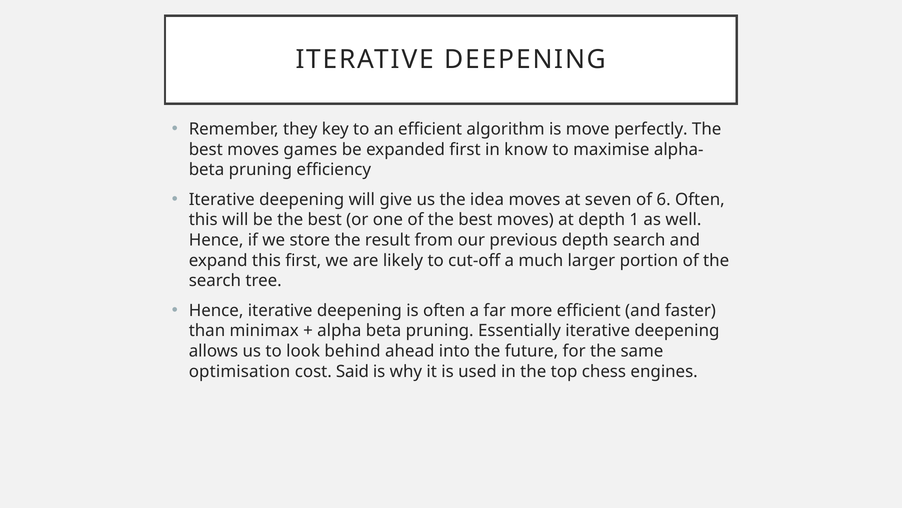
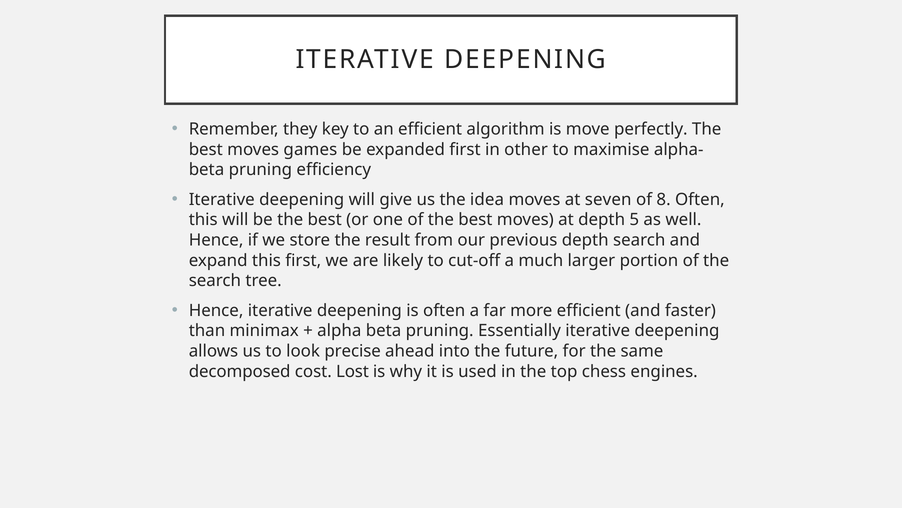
know: know -> other (526, 149)
6: 6 -> 8 (664, 199)
1: 1 -> 5 (634, 220)
behind: behind -> precise (353, 351)
optimisation: optimisation -> decomposed (240, 371)
Said: Said -> Lost (352, 371)
